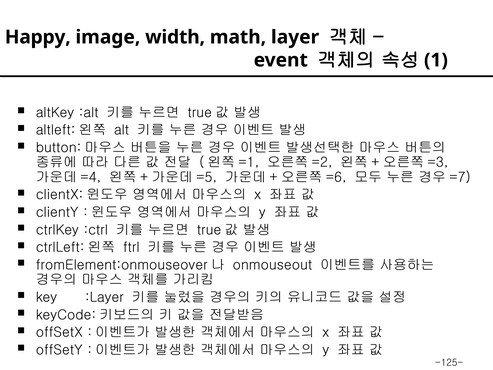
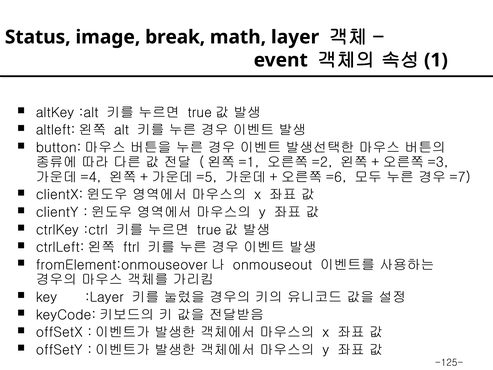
Happy: Happy -> Status (38, 37)
width: width -> break (175, 37)
